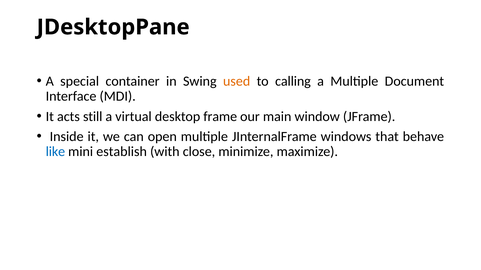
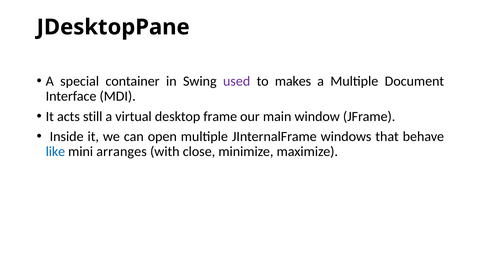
used colour: orange -> purple (237, 81)
calling: calling -> makes (293, 81)
establish: establish -> arranges (122, 152)
